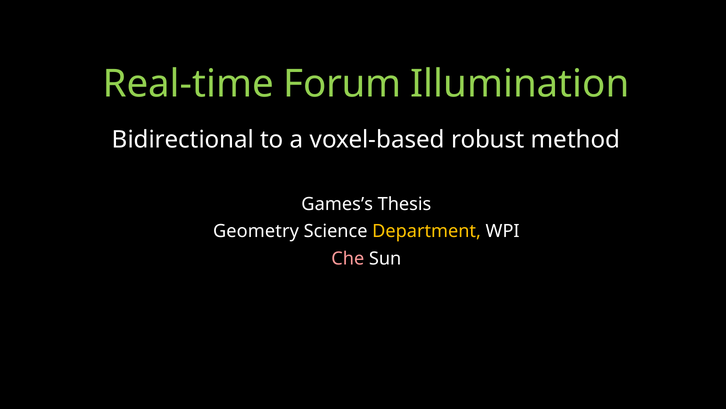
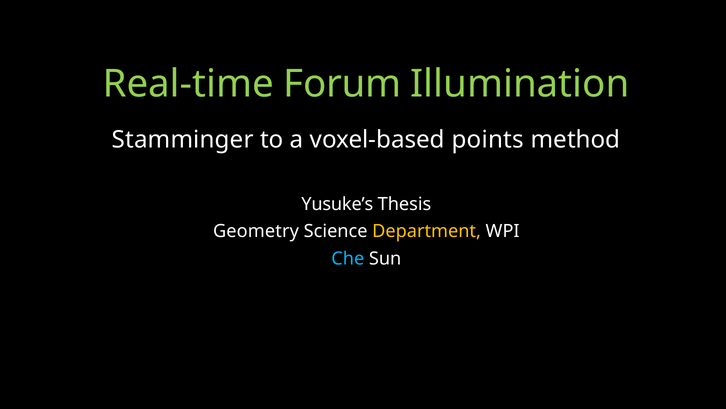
Bidirectional: Bidirectional -> Stamminger (183, 140)
robust: robust -> points (488, 140)
Games’s: Games’s -> Yusuke’s (337, 204)
Che colour: pink -> light blue (348, 258)
